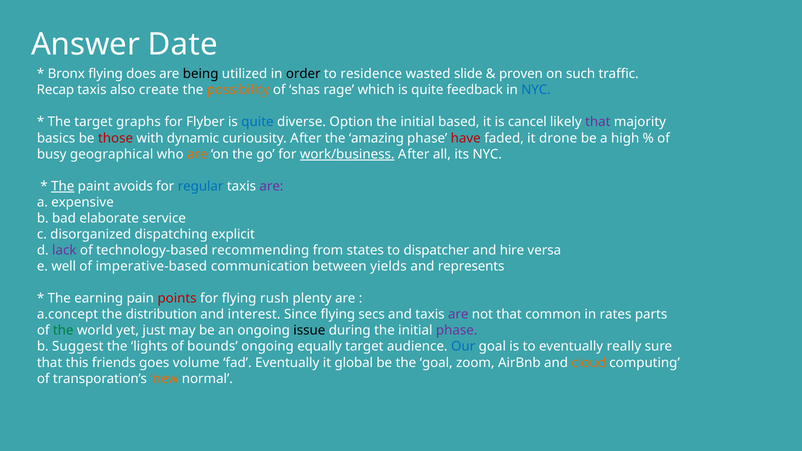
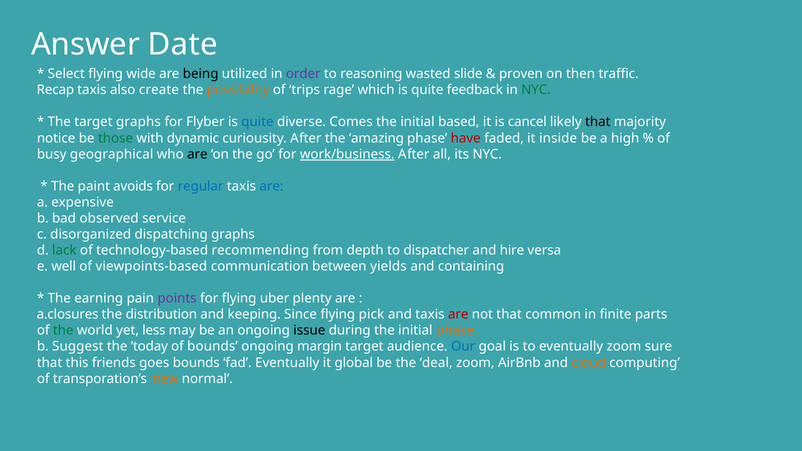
Bronx: Bronx -> Select (66, 74)
does: does -> wide (141, 74)
order colour: black -> purple (303, 74)
residence: residence -> reasoning (371, 74)
such: such -> then (581, 74)
shas: shas -> trips (305, 90)
NYC colour: blue -> green (536, 90)
Option: Option -> Comes (351, 122)
that colour: purple -> black (598, 122)
basics: basics -> notice (56, 138)
those colour: red -> green (116, 138)
drone: drone -> inside (558, 138)
are colour: orange -> black (197, 154)
The underline: present -> none (63, 186)
are colour: purple -> blue (271, 186)
elaborate: elaborate -> observed (109, 218)
dispatching explicit: explicit -> graphs (233, 234)
lack colour: purple -> green (64, 250)
states: states -> depth (365, 250)
imperative-based: imperative-based -> viewpoints-based (151, 266)
represents: represents -> containing (471, 266)
points colour: red -> purple (177, 299)
rush: rush -> uber (275, 299)
a.concept: a.concept -> a.closures (68, 315)
interest: interest -> keeping (254, 315)
secs: secs -> pick (372, 315)
are colour: purple -> red (458, 315)
rates: rates -> finite (616, 315)
just: just -> less (154, 331)
phase colour: purple -> orange (457, 331)
lights: lights -> today (149, 347)
equally: equally -> margin (320, 347)
eventually really: really -> zoom (624, 347)
goes volume: volume -> bounds (196, 363)
the goal: goal -> deal (436, 363)
